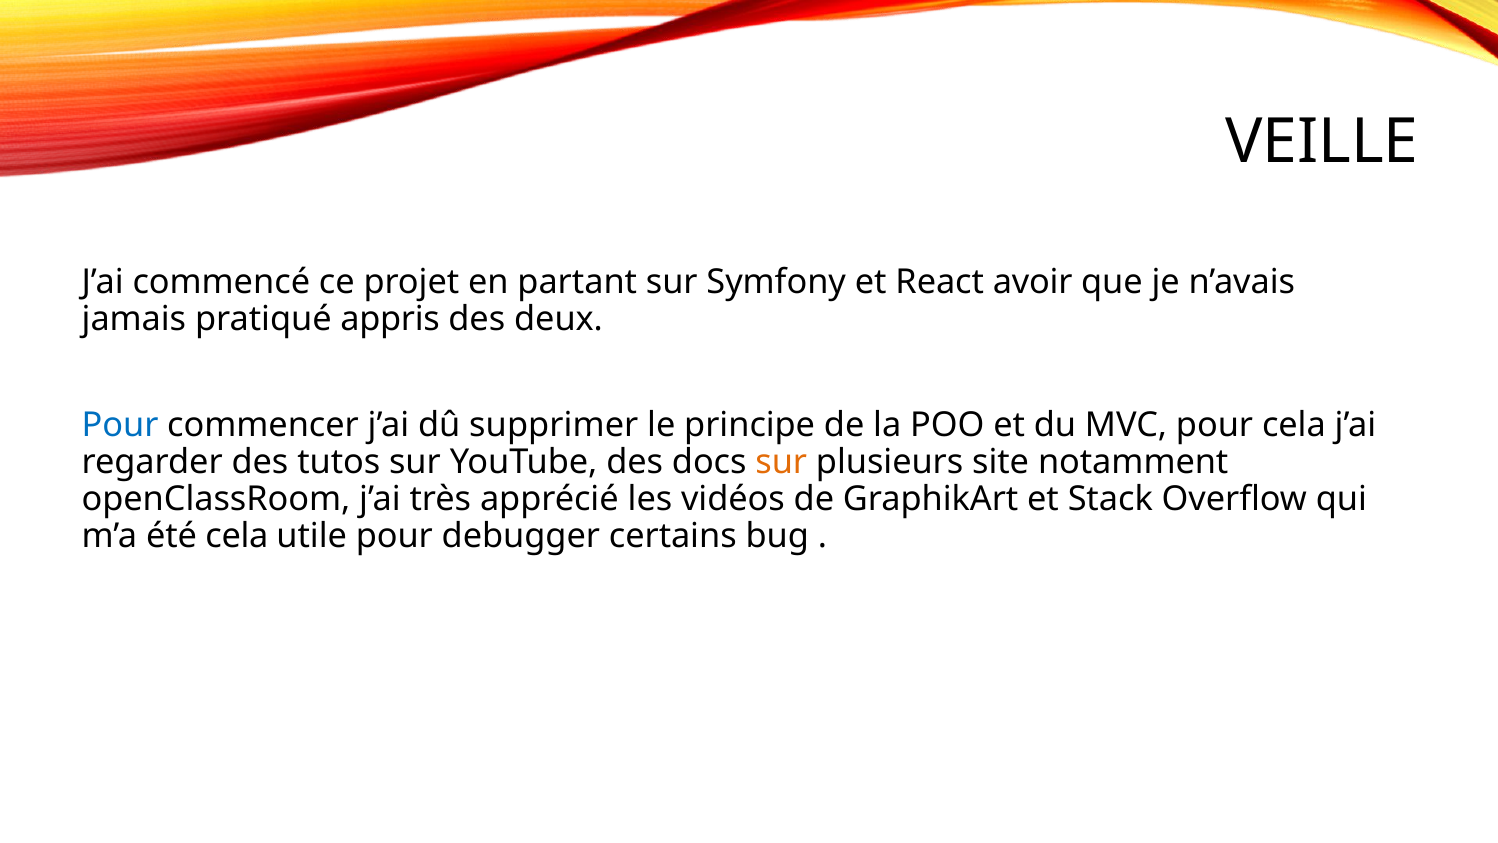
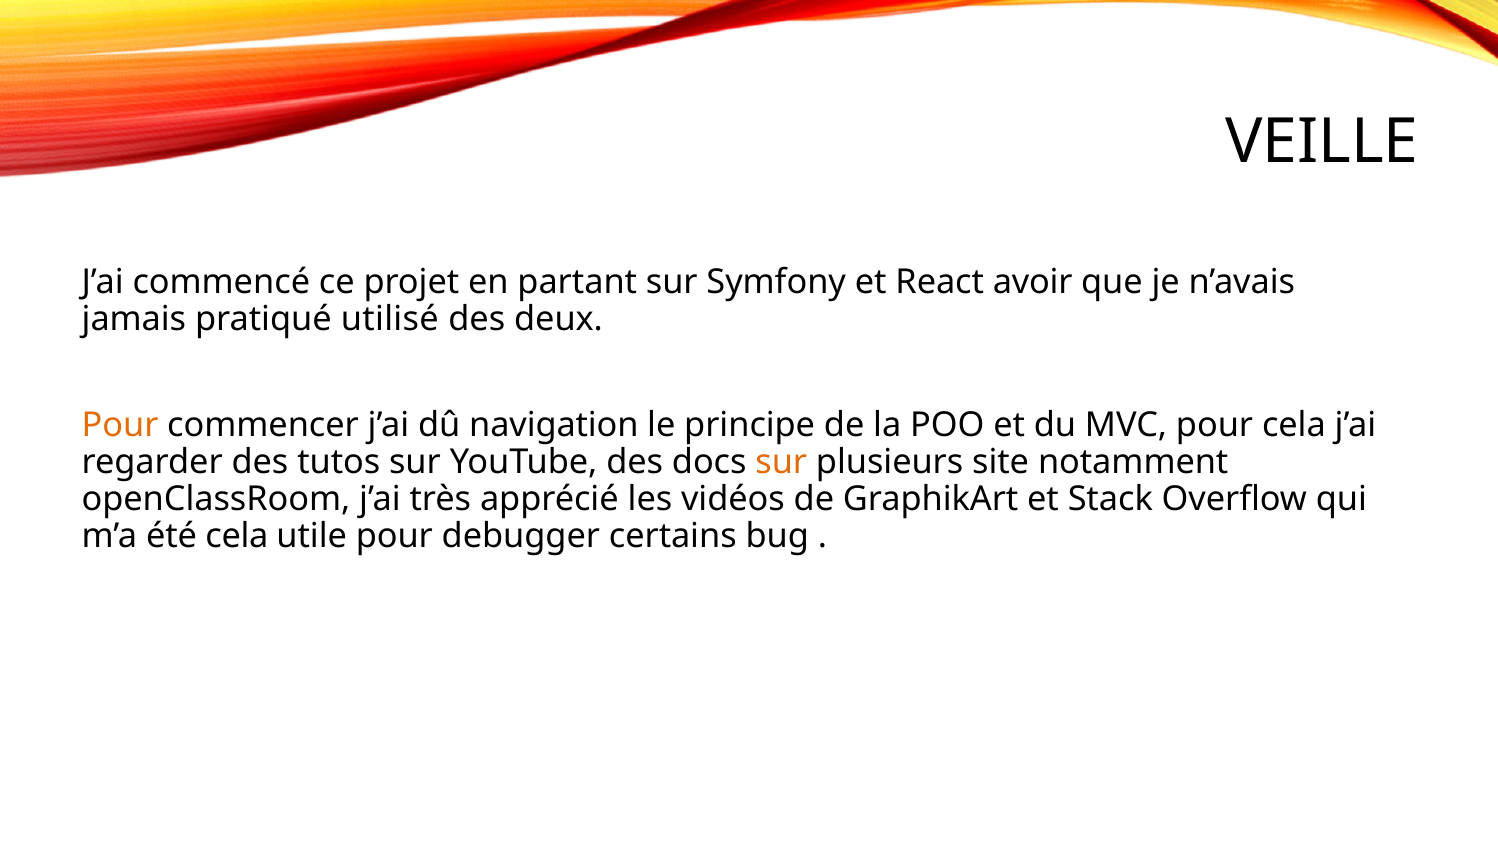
appris: appris -> utilisé (390, 319)
Pour colour: blue -> orange (120, 424)
supprimer: supprimer -> navigation (554, 424)
